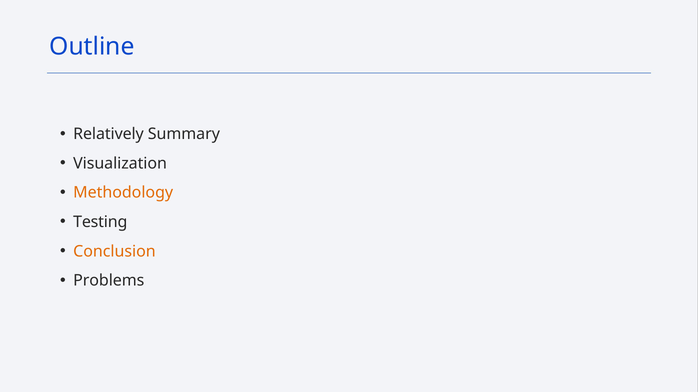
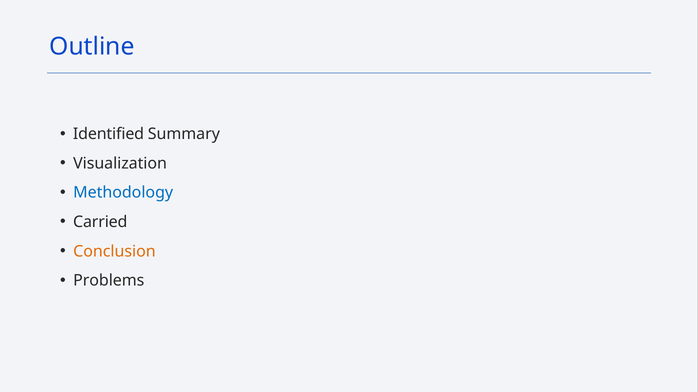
Relatively: Relatively -> Identified (109, 134)
Methodology colour: orange -> blue (123, 193)
Testing: Testing -> Carried (100, 222)
